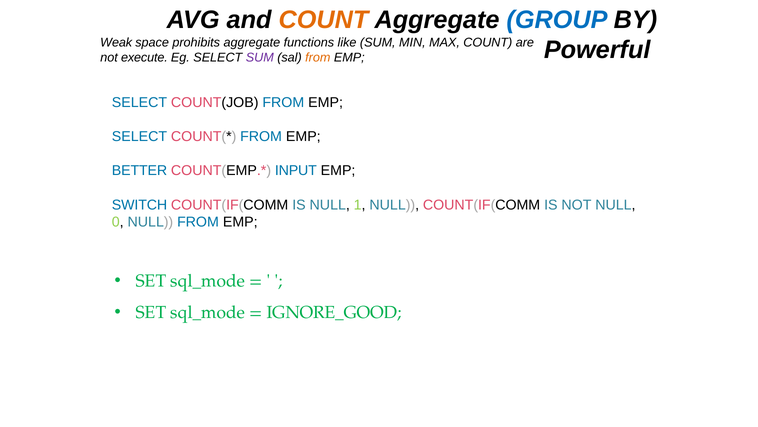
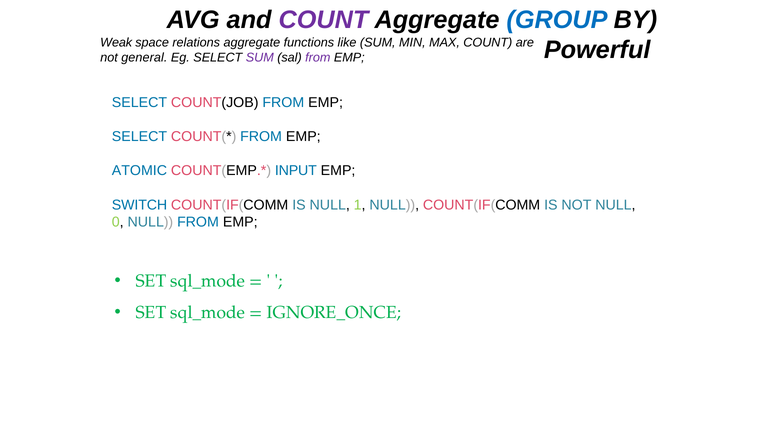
COUNT colour: orange -> purple (323, 20)
prohibits: prohibits -> relations (196, 42)
execute: execute -> general (144, 57)
from colour: orange -> purple (318, 57)
BETTER: BETTER -> ATOMIC (139, 171)
IGNORE_GOOD: IGNORE_GOOD -> IGNORE_ONCE (334, 312)
